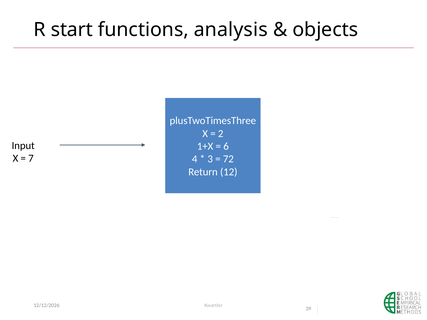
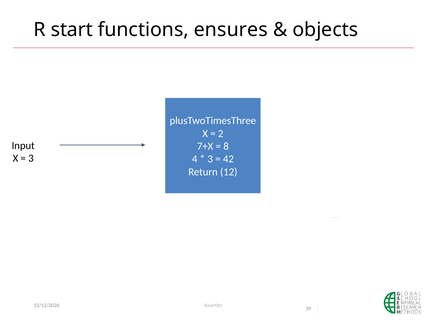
analysis: analysis -> ensures (231, 30)
1+X: 1+X -> 7+X (205, 146)
6: 6 -> 8 (226, 146)
7: 7 -> 3 (31, 158)
72: 72 -> 42 (228, 159)
